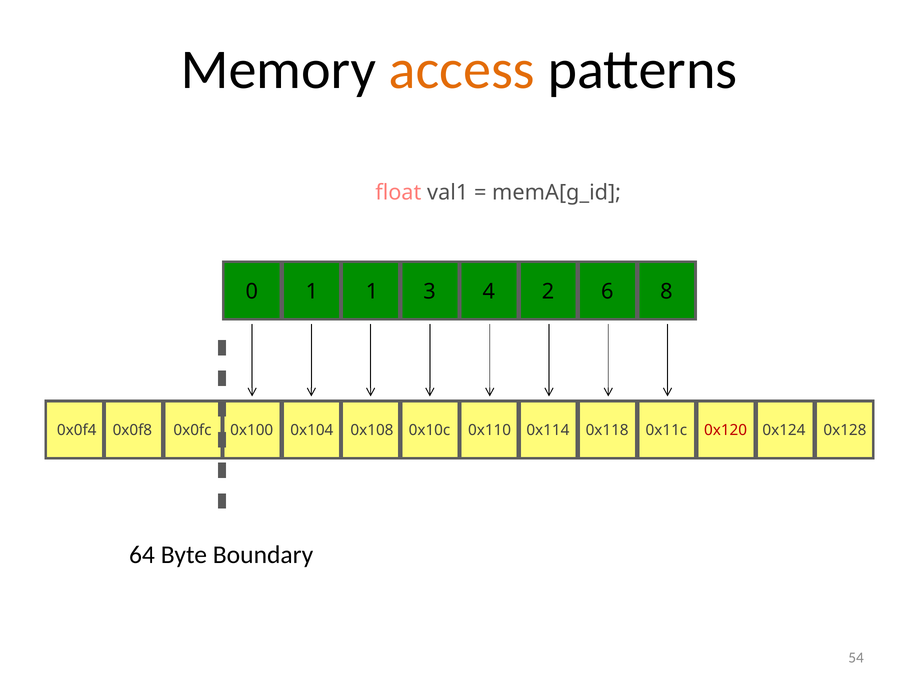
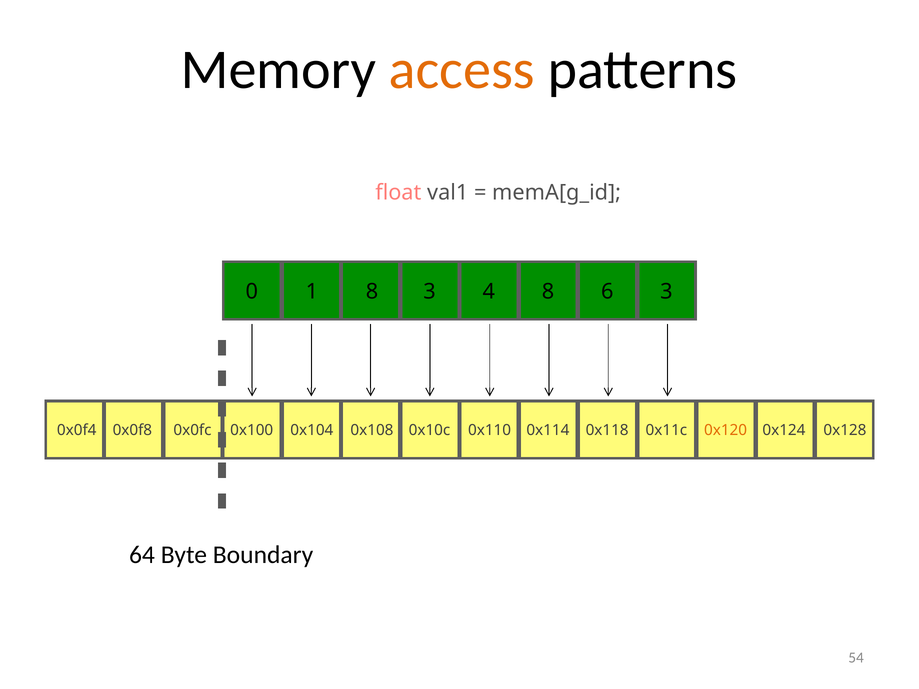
1 1: 1 -> 8 (372, 292)
4 2: 2 -> 8 (548, 292)
6 8: 8 -> 3 (666, 292)
0x120 colour: red -> orange (726, 430)
